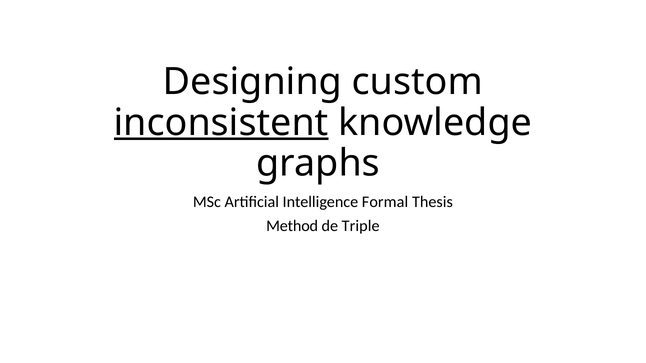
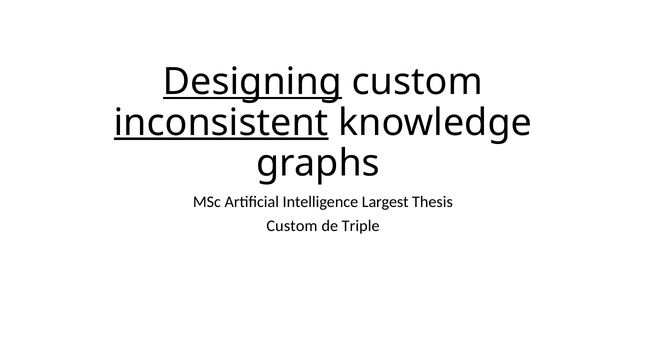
Designing underline: none -> present (252, 82)
Formal: Formal -> Largest (385, 202)
Method: Method -> Custom (292, 226)
